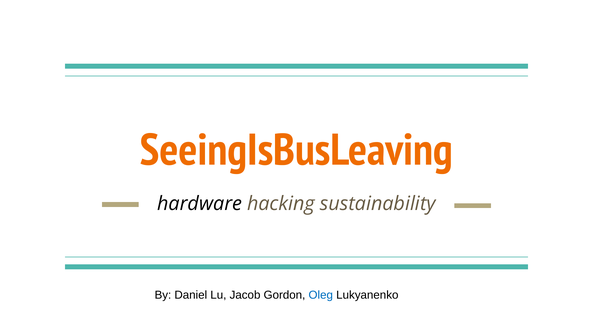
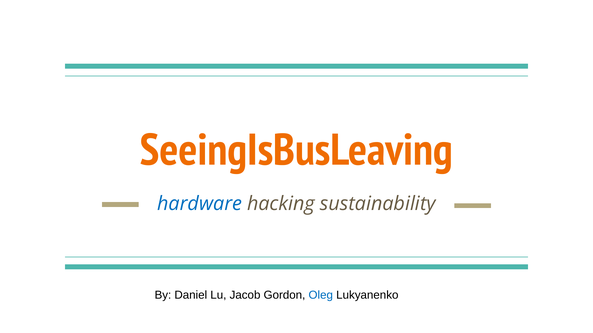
hardware colour: black -> blue (200, 204)
